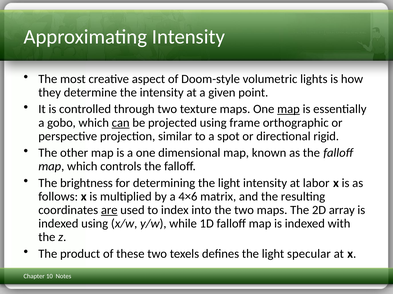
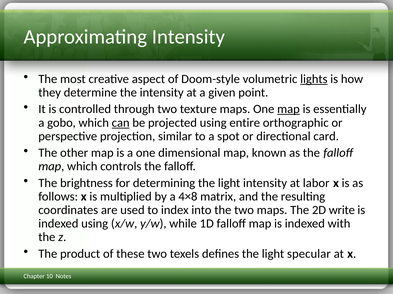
lights underline: none -> present (314, 79)
frame: frame -> entire (245, 123)
rigid: rigid -> card (326, 137)
4×6: 4×6 -> 4×8 (188, 197)
are underline: present -> none (109, 211)
array: array -> write (342, 211)
